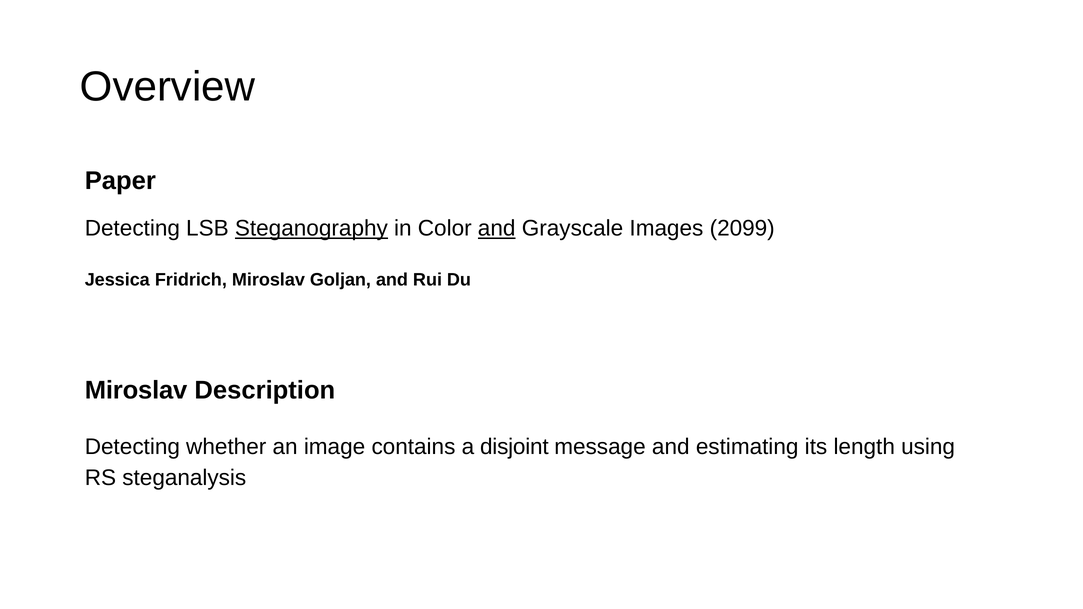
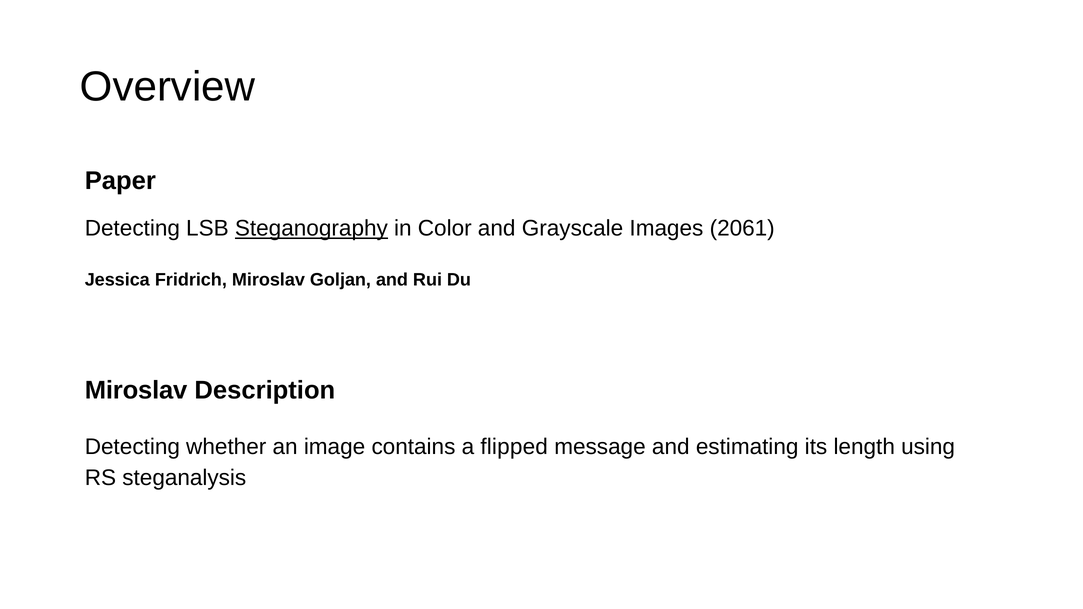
and underline: present -> none (497, 228)
2099: 2099 -> 2061 (742, 228)
disjoint: disjoint -> flipped (514, 447)
